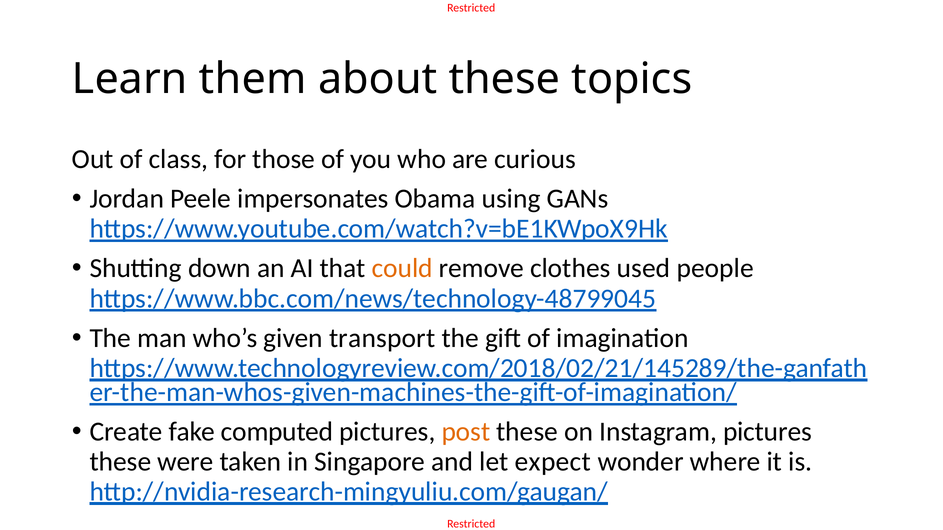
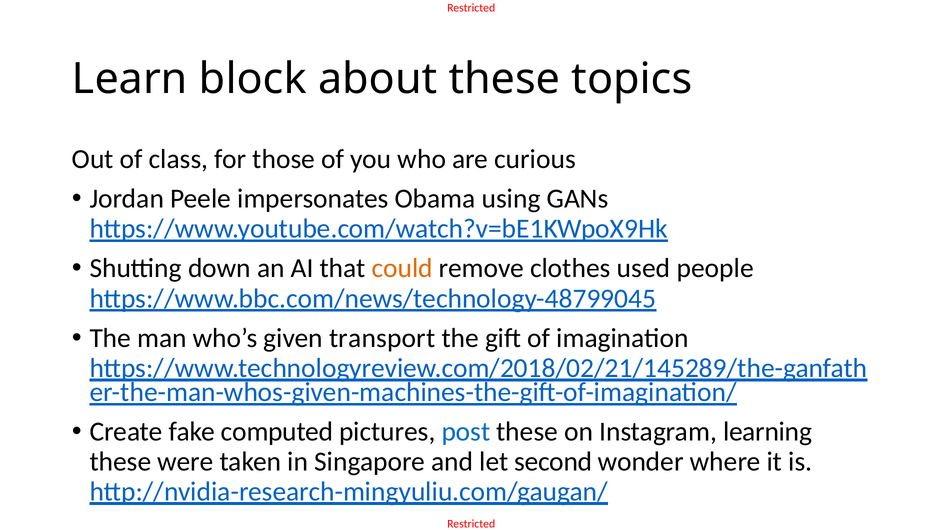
them: them -> block (253, 79)
post colour: orange -> blue (466, 432)
Instagram pictures: pictures -> learning (767, 432)
expect: expect -> second (553, 462)
